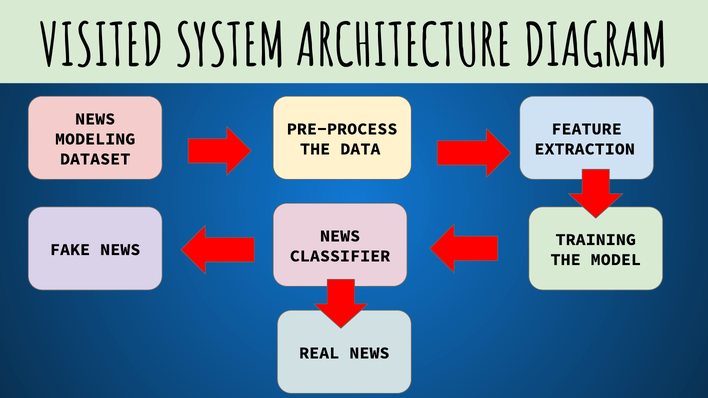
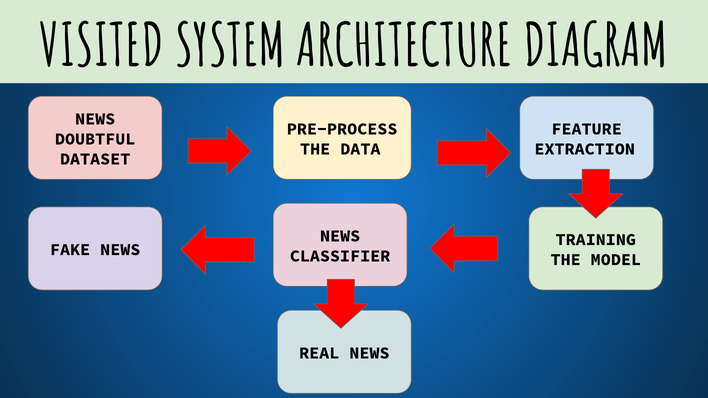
MODELING: MODELING -> DOUBTFUL (95, 139)
